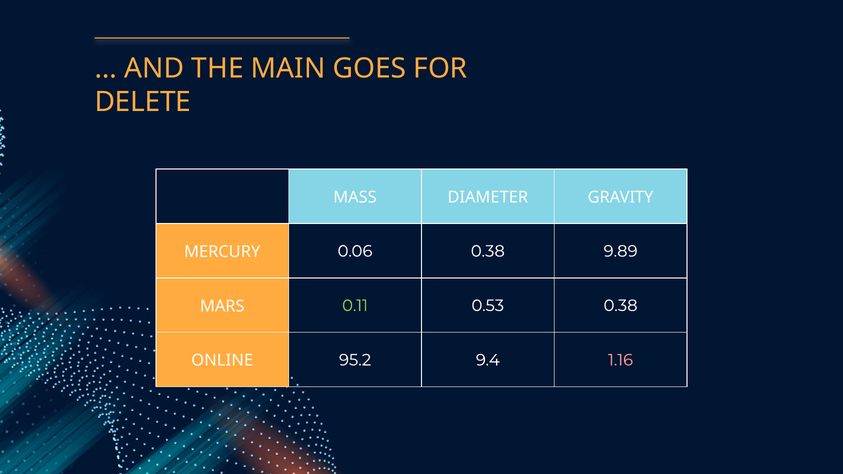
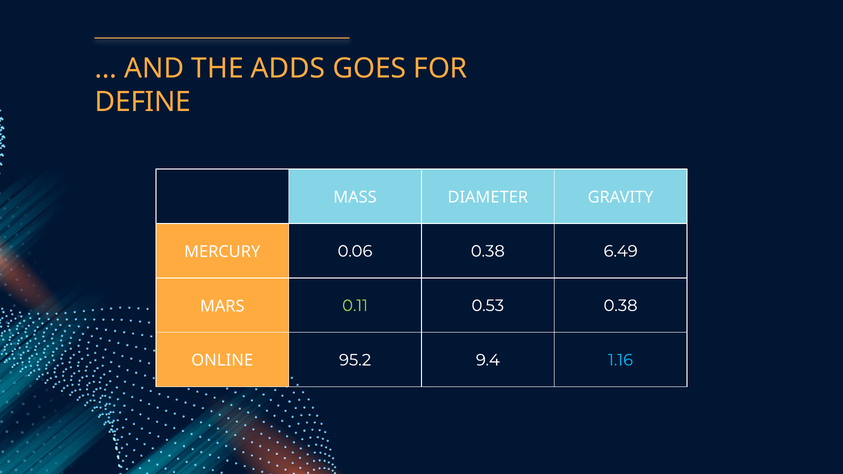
MAIN: MAIN -> ADDS (288, 68)
DELETE: DELETE -> DEFINE (143, 102)
9.89: 9.89 -> 6.49 (621, 251)
1.16 colour: pink -> light blue (621, 360)
